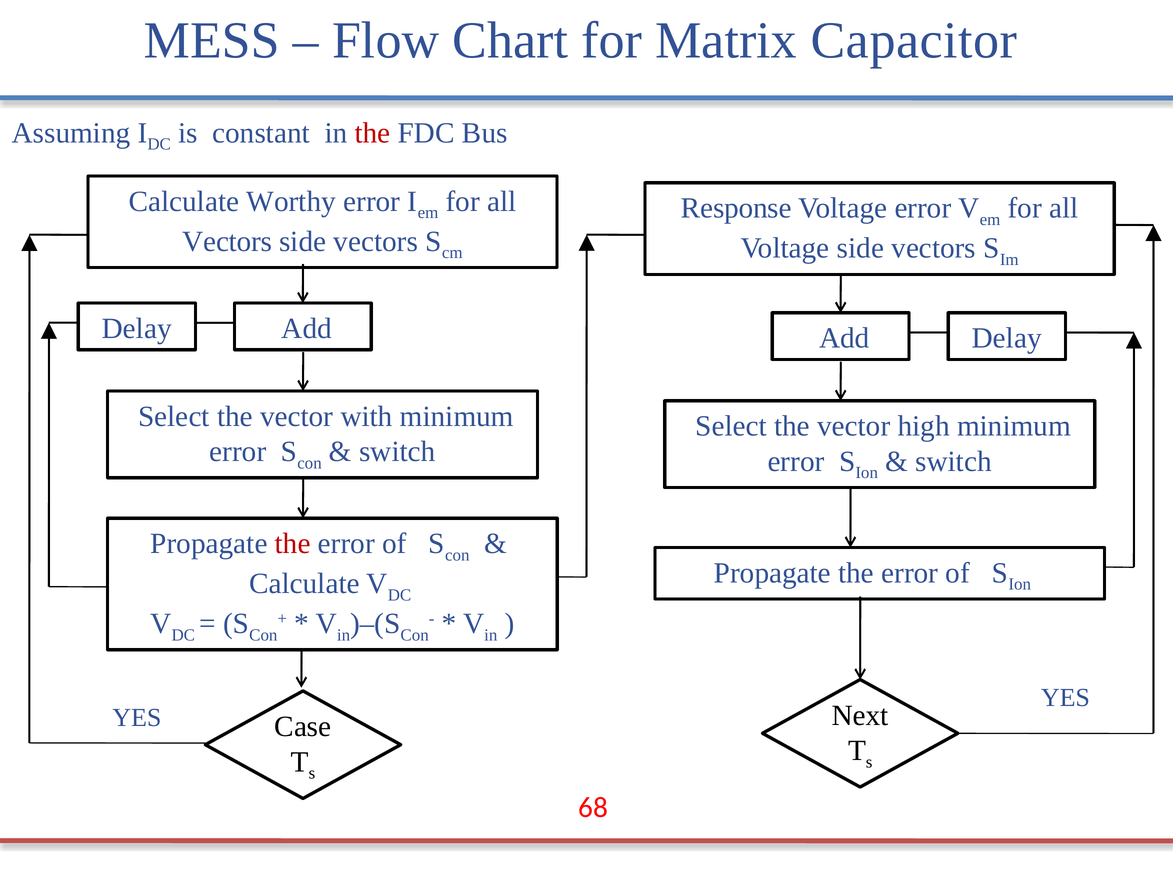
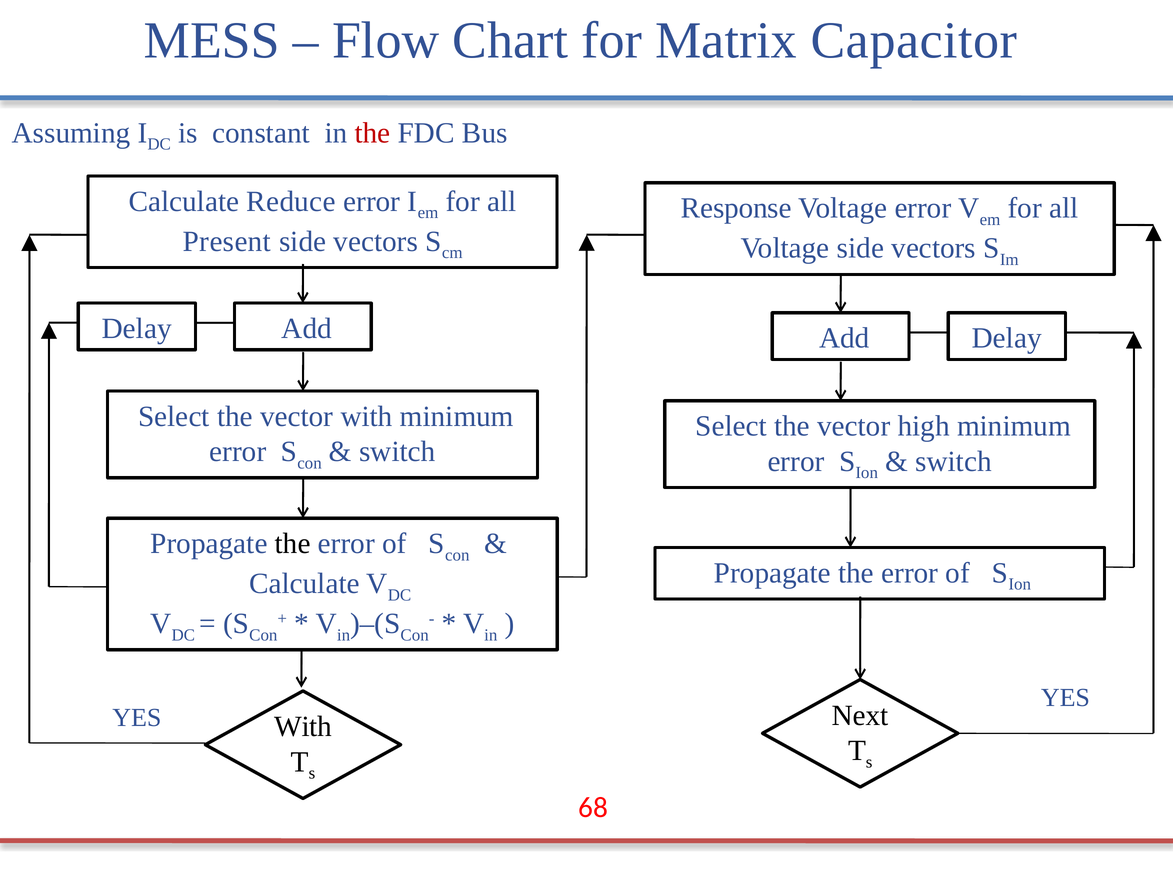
Worthy: Worthy -> Reduce (291, 201)
Vectors: Vectors -> Present (227, 241)
the colour: red -> black (293, 543)
Case: Case -> With (303, 727)
